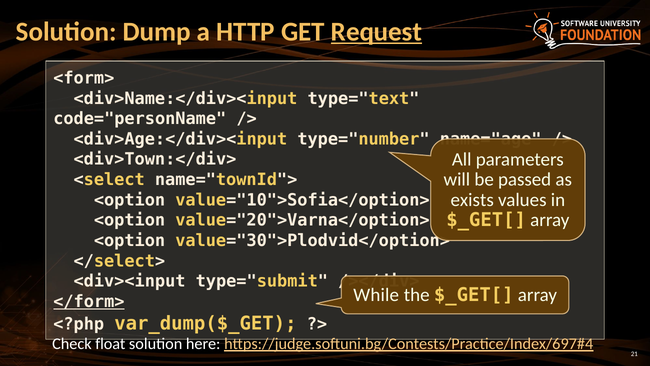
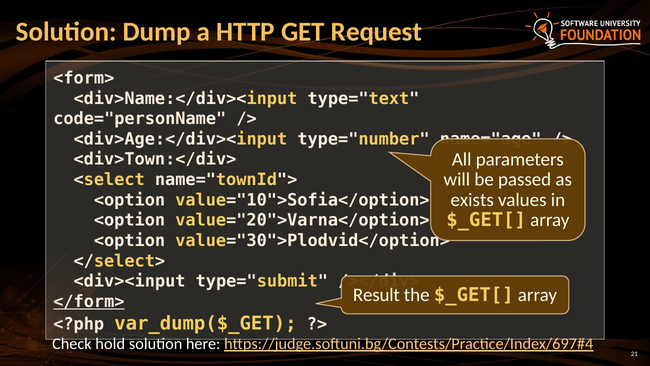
Request underline: present -> none (376, 32)
While: While -> Result (376, 295)
float: float -> hold (110, 344)
